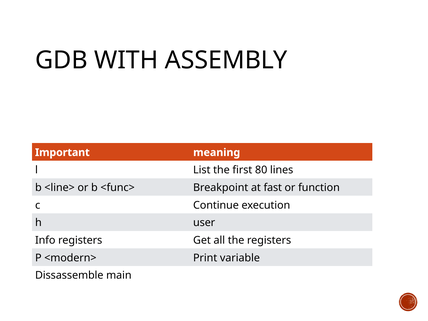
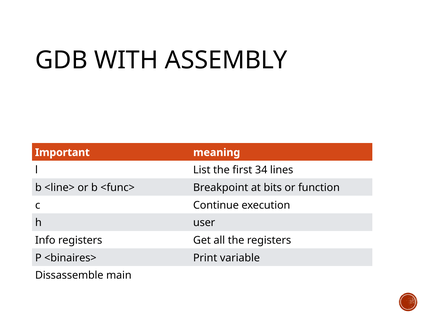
80: 80 -> 34 (261, 170)
fast: fast -> bits (273, 188)
<modern>: <modern> -> <binaires> (70, 258)
